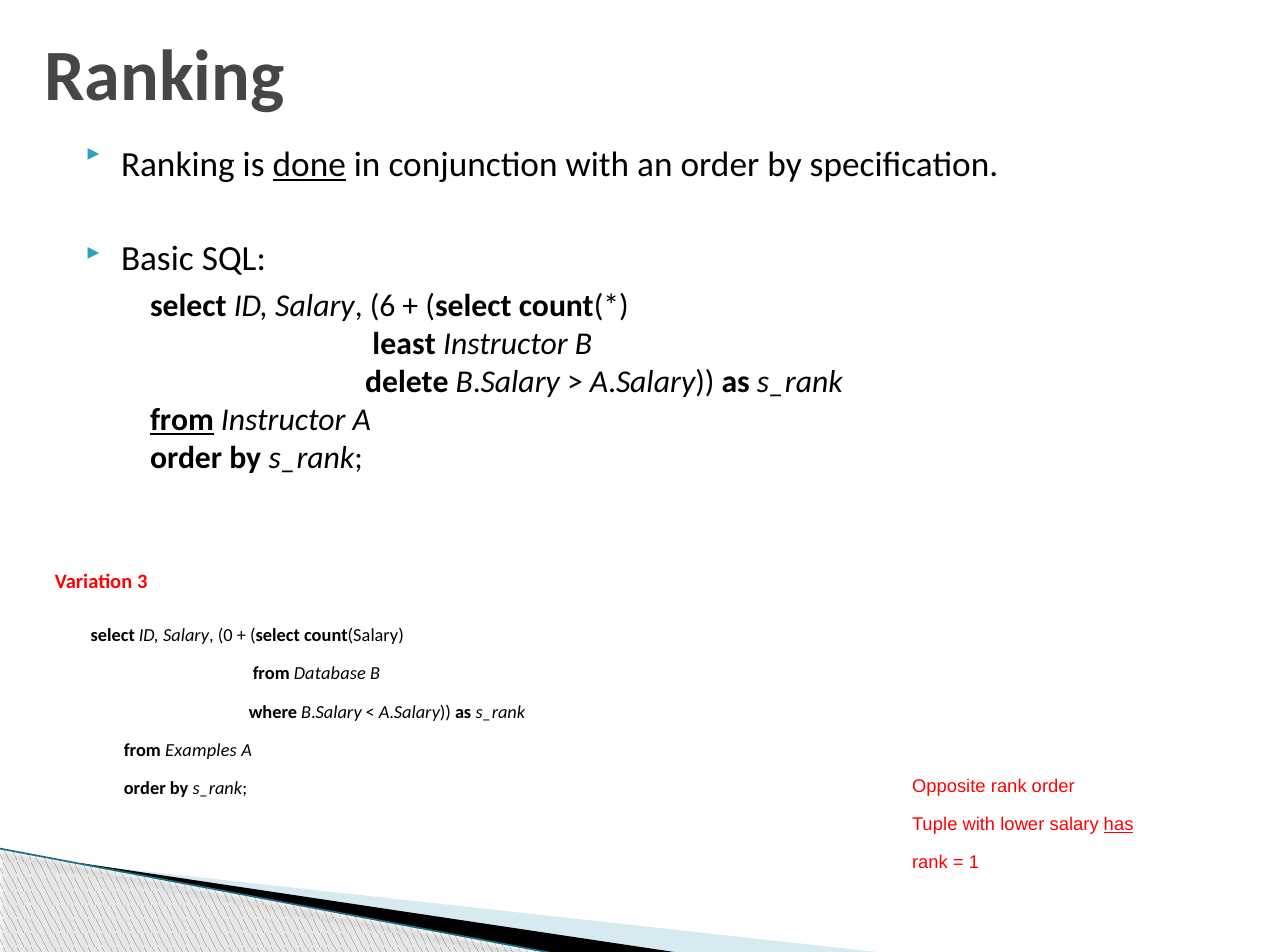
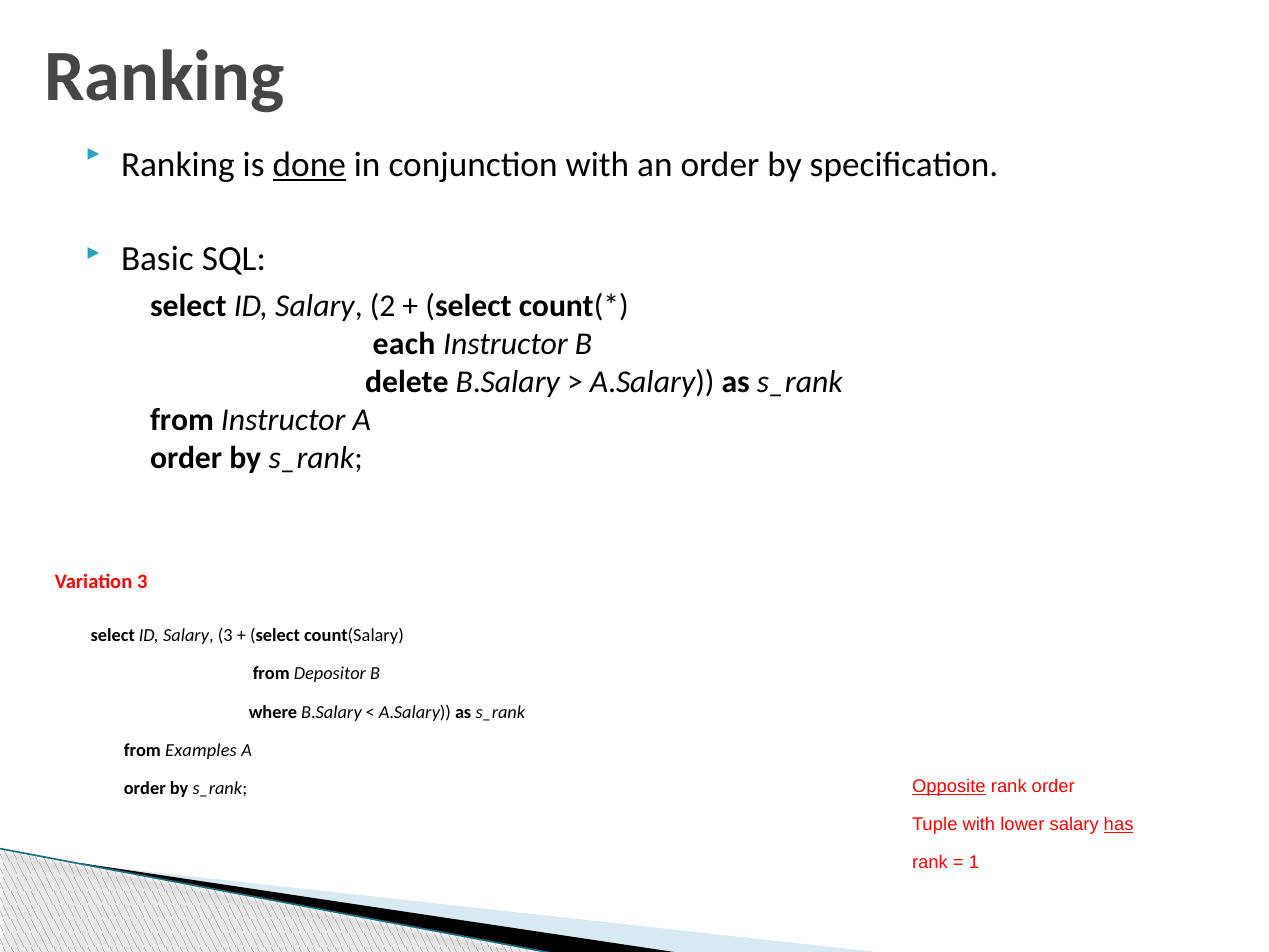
6: 6 -> 2 (383, 306)
least: least -> each (404, 344)
from underline: present -> none (182, 420)
Salary 0: 0 -> 3 (225, 636)
Database: Database -> Depositor (330, 674)
Opposite underline: none -> present (949, 786)
